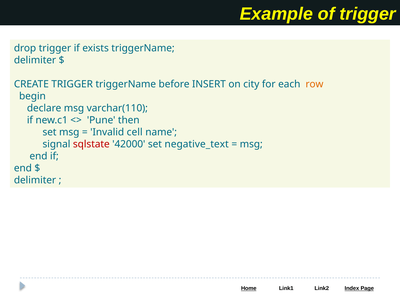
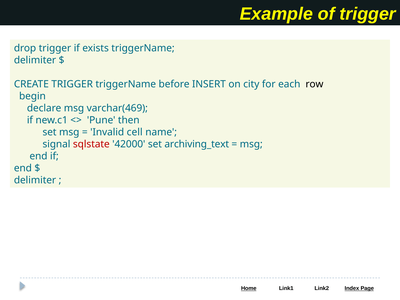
row colour: orange -> black (314, 84)
varchar(110: varchar(110 -> varchar(469 (117, 108)
negative_text: negative_text -> archiving_text (197, 144)
